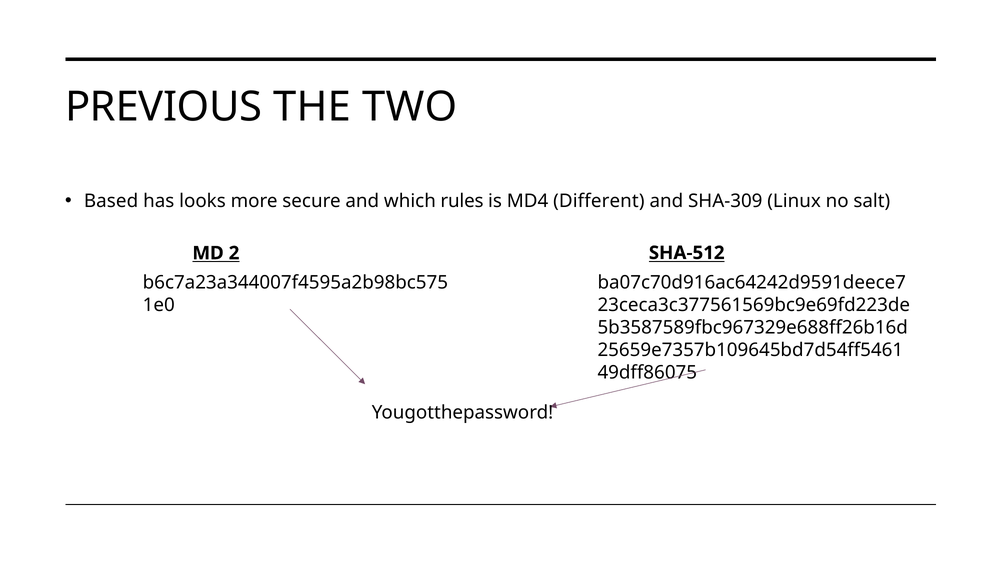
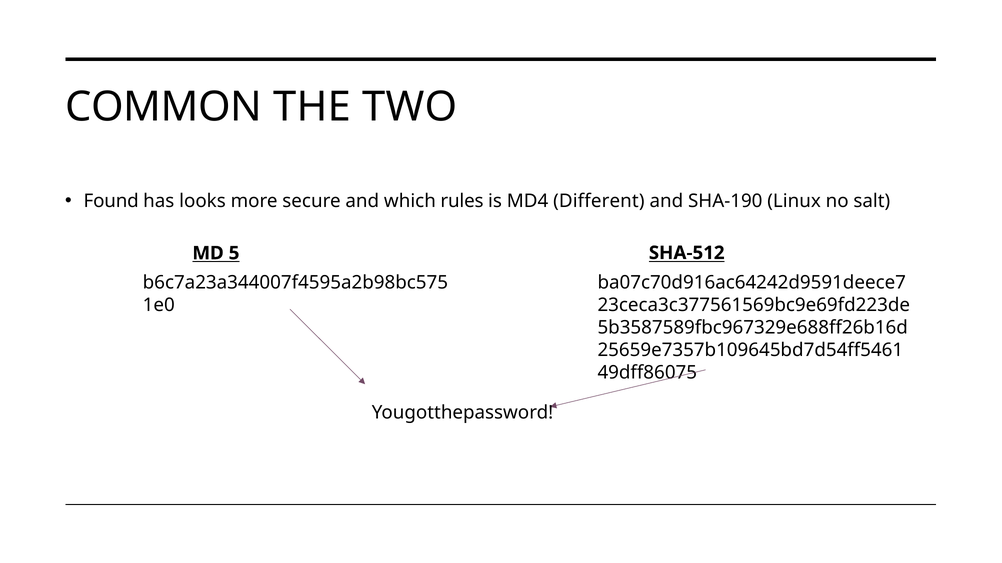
PREVIOUS: PREVIOUS -> COMMON (164, 107)
Based: Based -> Found (111, 201)
SHA-309: SHA-309 -> SHA-190 (725, 201)
2: 2 -> 5 (234, 253)
